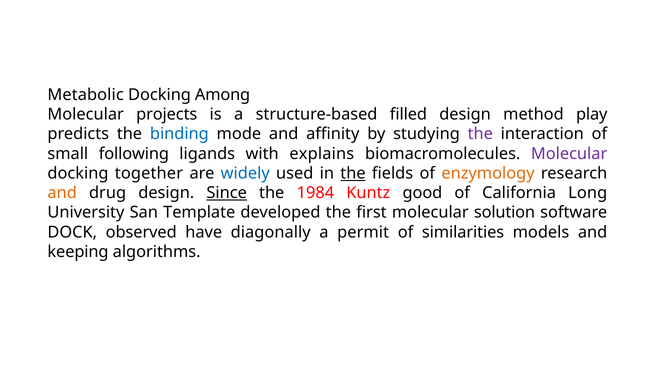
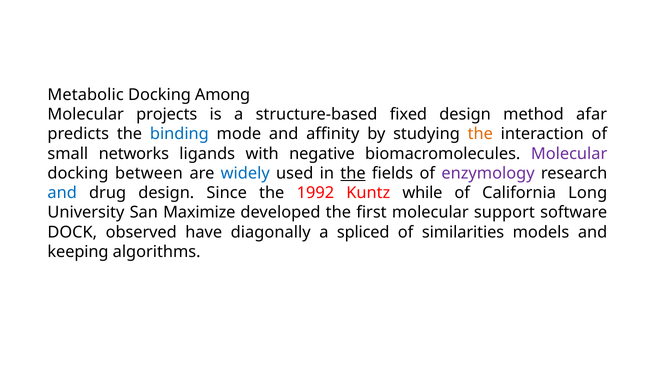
filled: filled -> fixed (408, 115)
play: play -> afar (592, 115)
the colour: purple -> orange (480, 134)
following: following -> networks (134, 154)
explains: explains -> negative (322, 154)
together: together -> between (149, 174)
enzymology colour: orange -> purple (488, 174)
and colour: orange -> blue (62, 193)
Since underline: present -> none (227, 193)
1984: 1984 -> 1992 (315, 193)
good: good -> while (422, 193)
Template: Template -> Maximize (199, 213)
solution: solution -> support (504, 213)
permit: permit -> spliced (363, 232)
